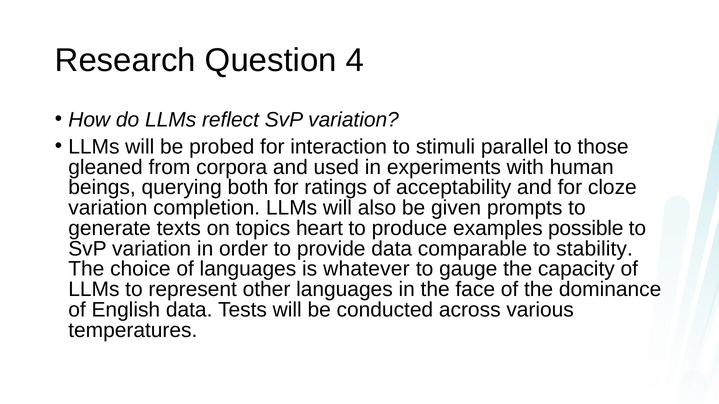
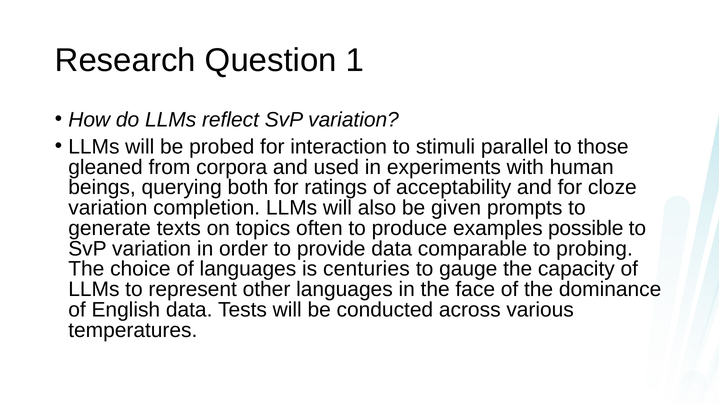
4: 4 -> 1 (355, 60)
heart: heart -> often (319, 228)
stability: stability -> probing (595, 249)
whatever: whatever -> centuries (366, 269)
